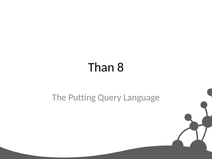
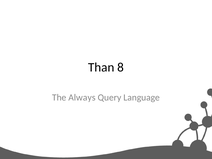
Putting: Putting -> Always (82, 97)
